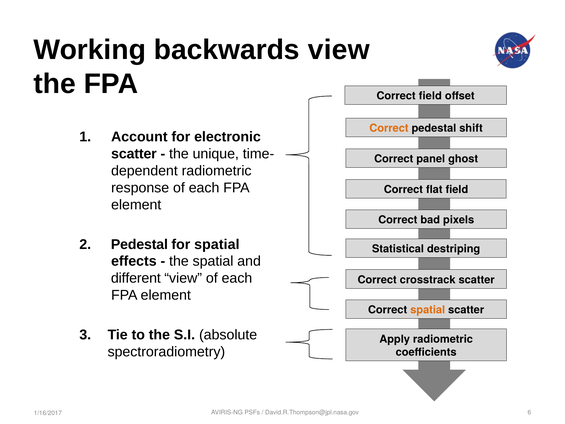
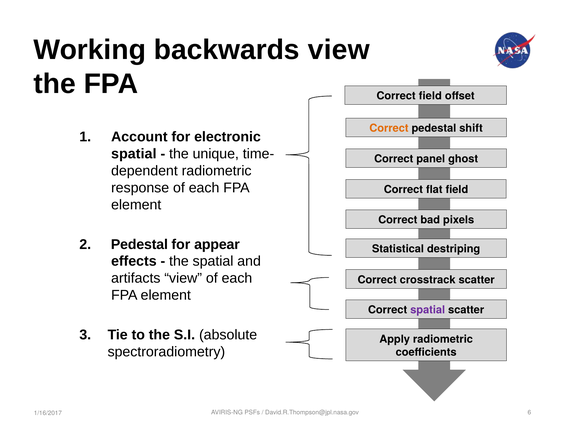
scatter: scatter -> spatial (134, 154)
for spatial: spatial -> appear (217, 244)
different: different -> artifacts (136, 278)
spatial colour: orange -> purple (428, 310)
